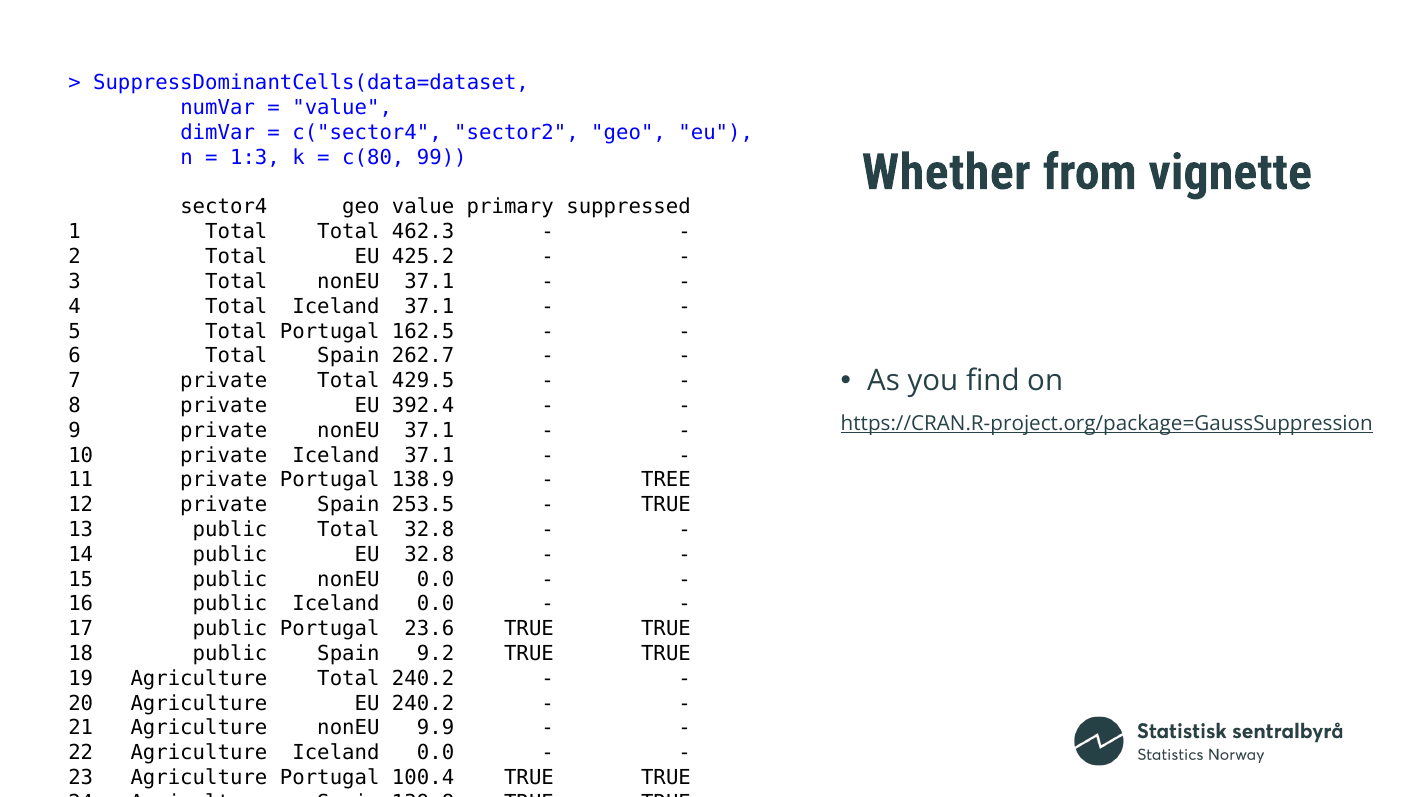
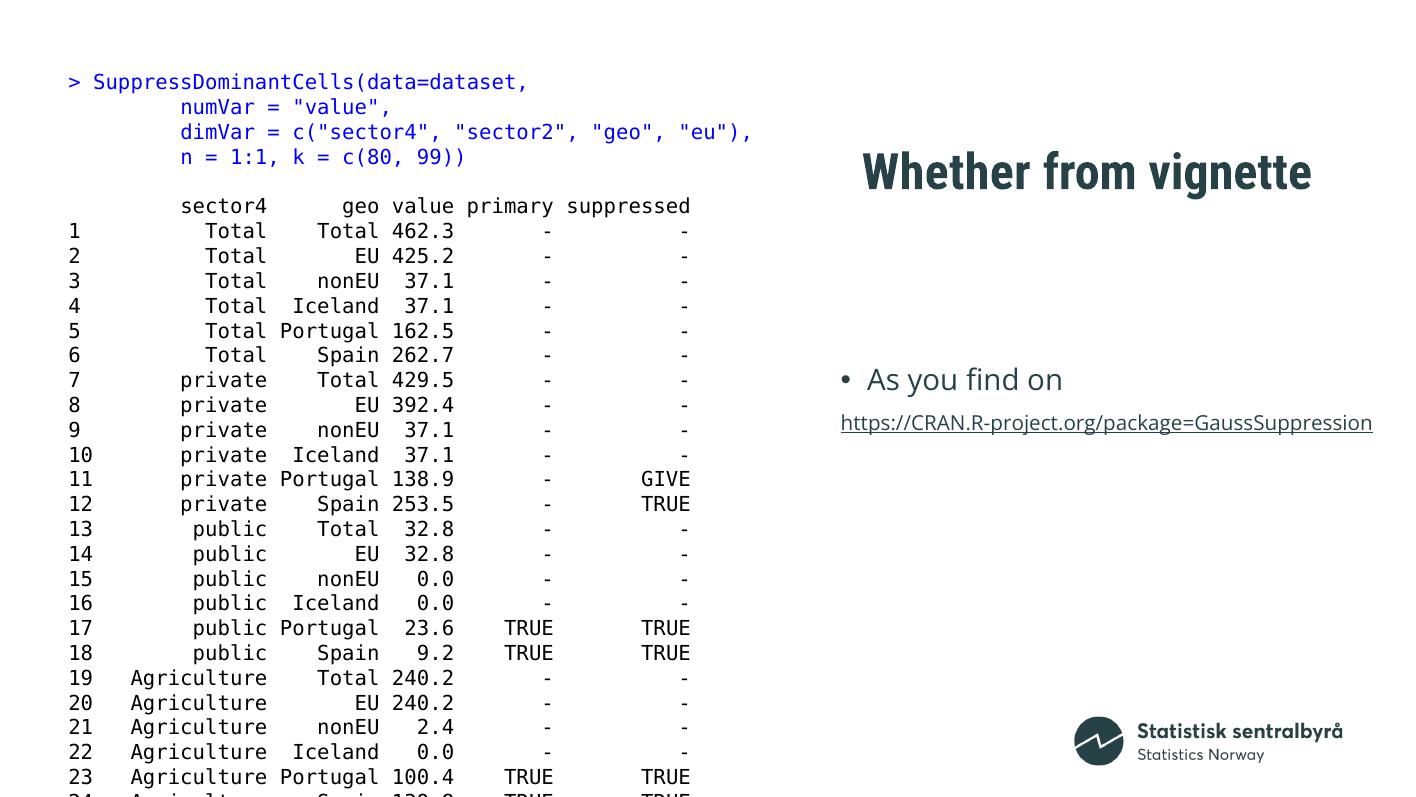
1:3: 1:3 -> 1:1 (255, 157)
TREE: TREE -> GIVE (666, 480)
9.9: 9.9 -> 2.4 (436, 728)
